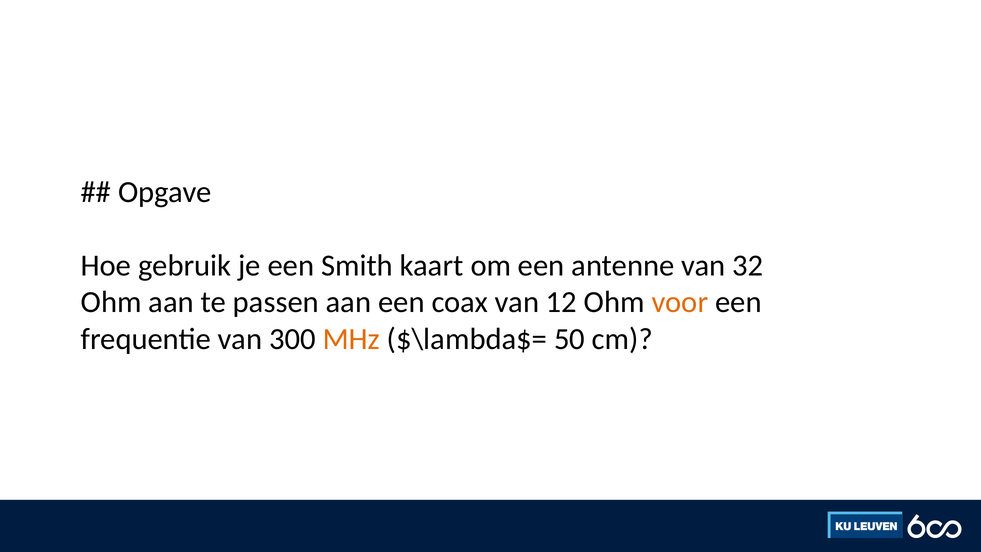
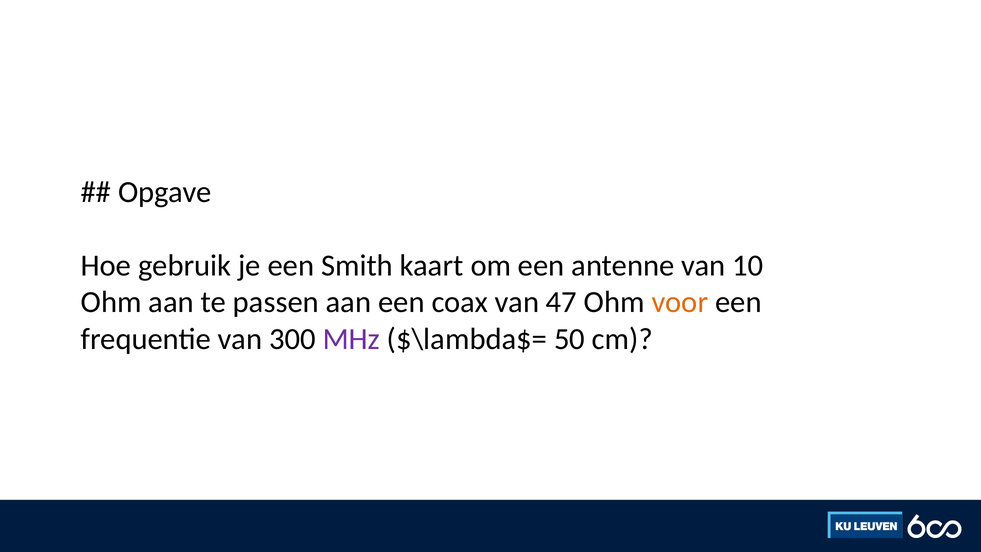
32: 32 -> 10 (748, 265)
12: 12 -> 47 (561, 302)
MHz colour: orange -> purple (351, 339)
